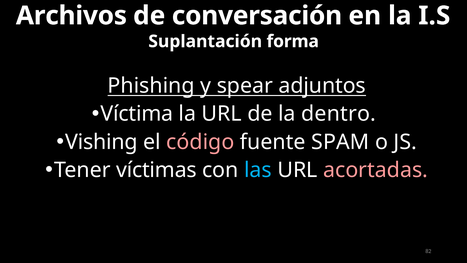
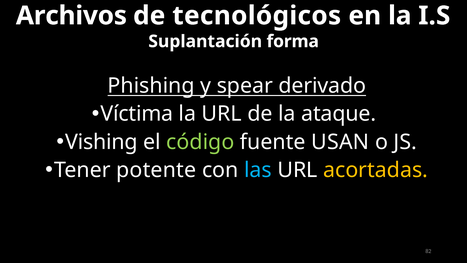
conversación: conversación -> tecnológicos (257, 16)
adjuntos: adjuntos -> derivado (322, 86)
dentro: dentro -> ataque (339, 114)
código colour: pink -> light green (200, 142)
SPAM: SPAM -> USAN (340, 142)
víctimas: víctimas -> potente (156, 170)
acortadas colour: pink -> yellow (376, 170)
